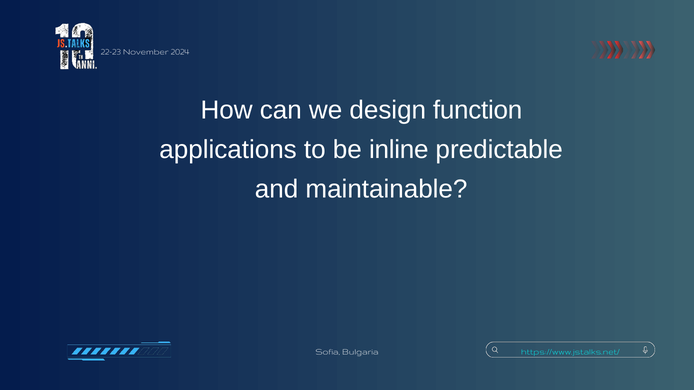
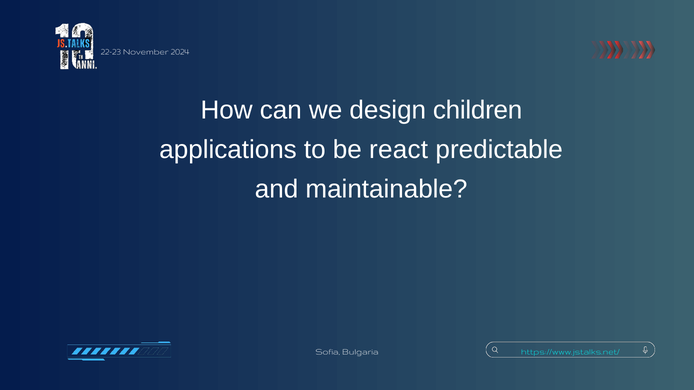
function: function -> children (478, 110)
inline: inline -> react (399, 150)
